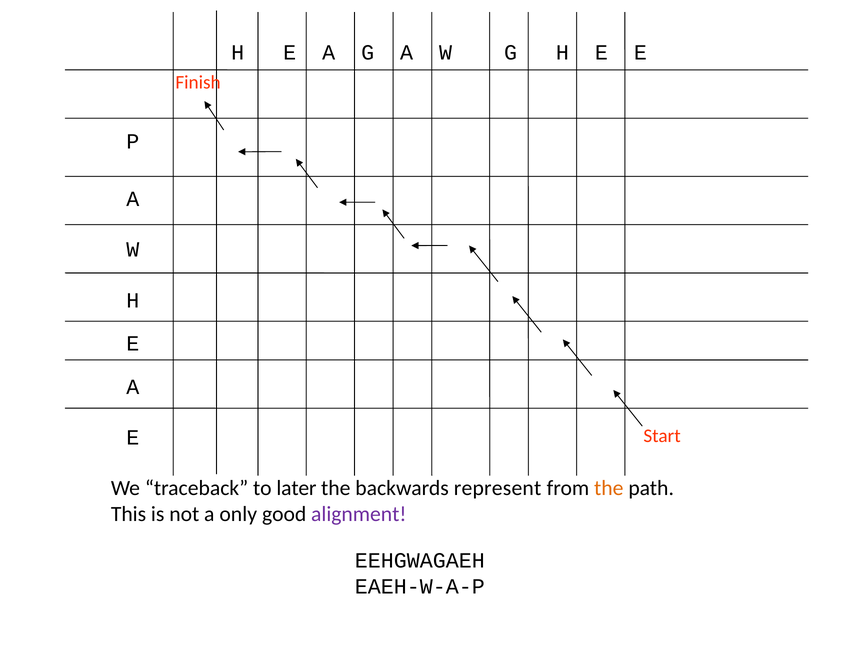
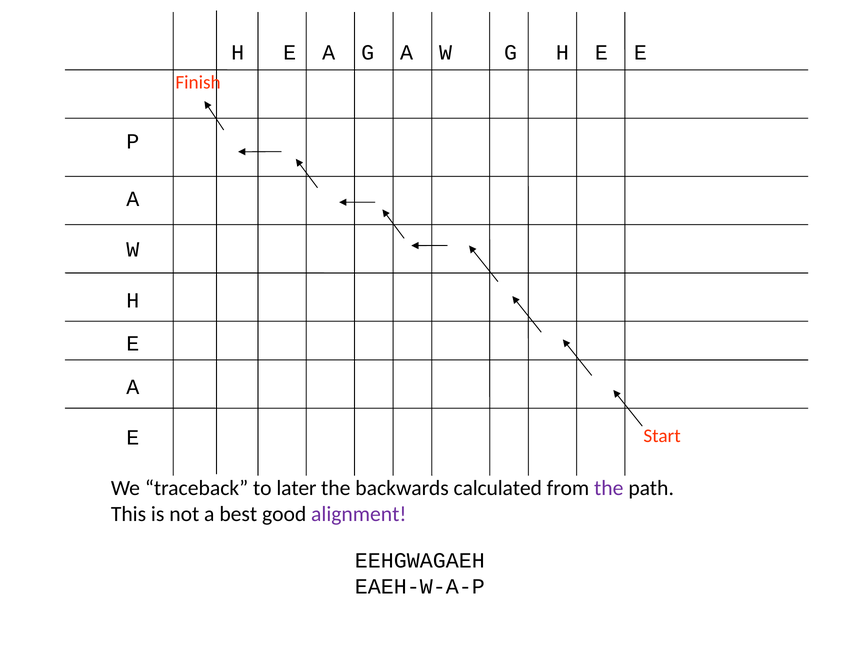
represent: represent -> calculated (498, 488)
the colour: orange -> purple (609, 488)
only: only -> best (238, 514)
